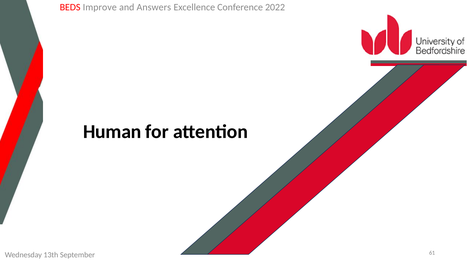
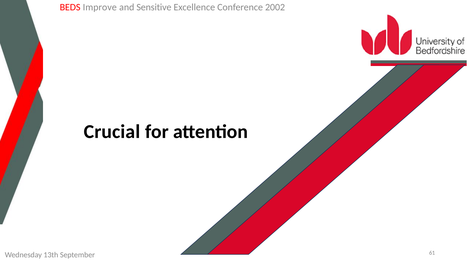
Answers: Answers -> Sensitive (154, 7)
2022: 2022 -> 2002 (275, 7)
Human: Human -> Crucial (112, 132)
